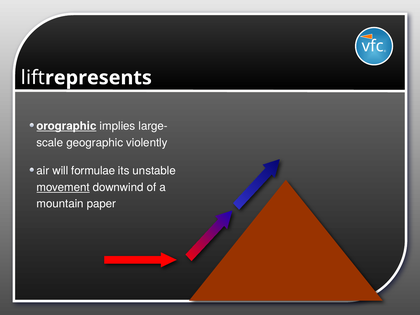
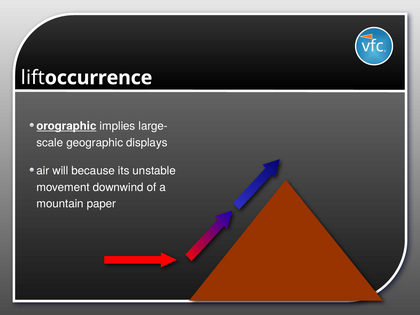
represents: represents -> occurrence (99, 78)
violently: violently -> displays (147, 143)
formulae: formulae -> because (93, 171)
movement underline: present -> none (63, 187)
